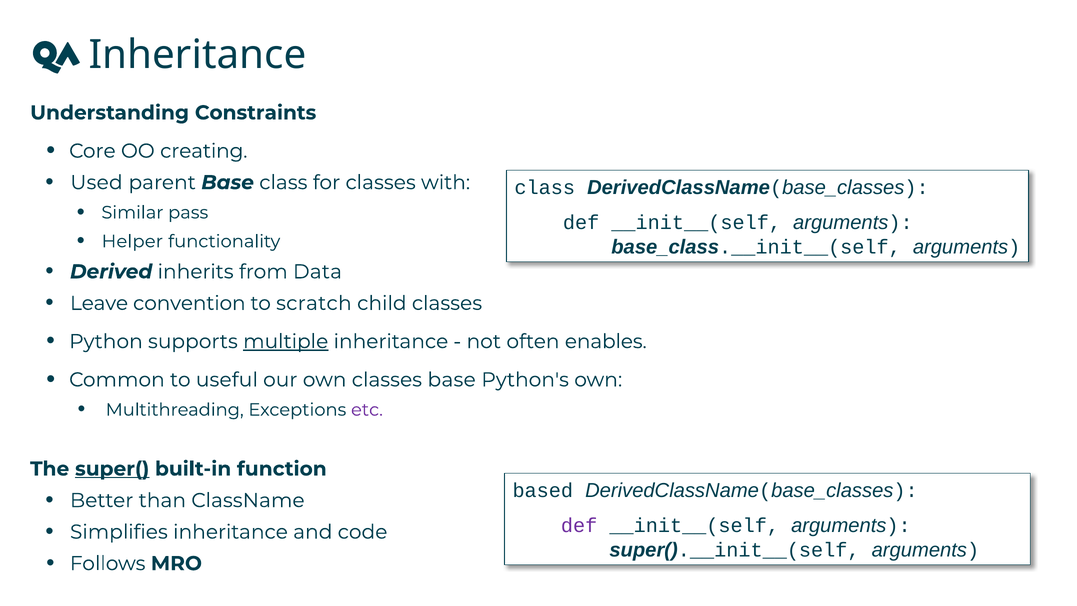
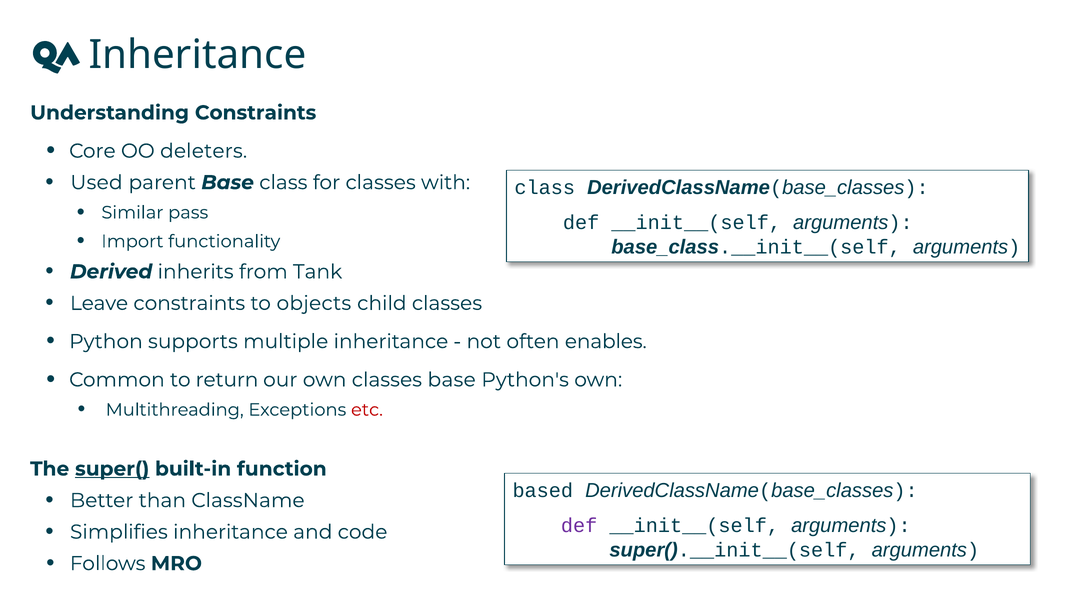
creating: creating -> deleters (204, 151)
Helper: Helper -> Import (132, 241)
Data: Data -> Tank (318, 272)
Leave convention: convention -> constraints (189, 303)
scratch: scratch -> objects (314, 303)
multiple underline: present -> none (286, 341)
useful: useful -> return (227, 380)
etc colour: purple -> red (367, 410)
